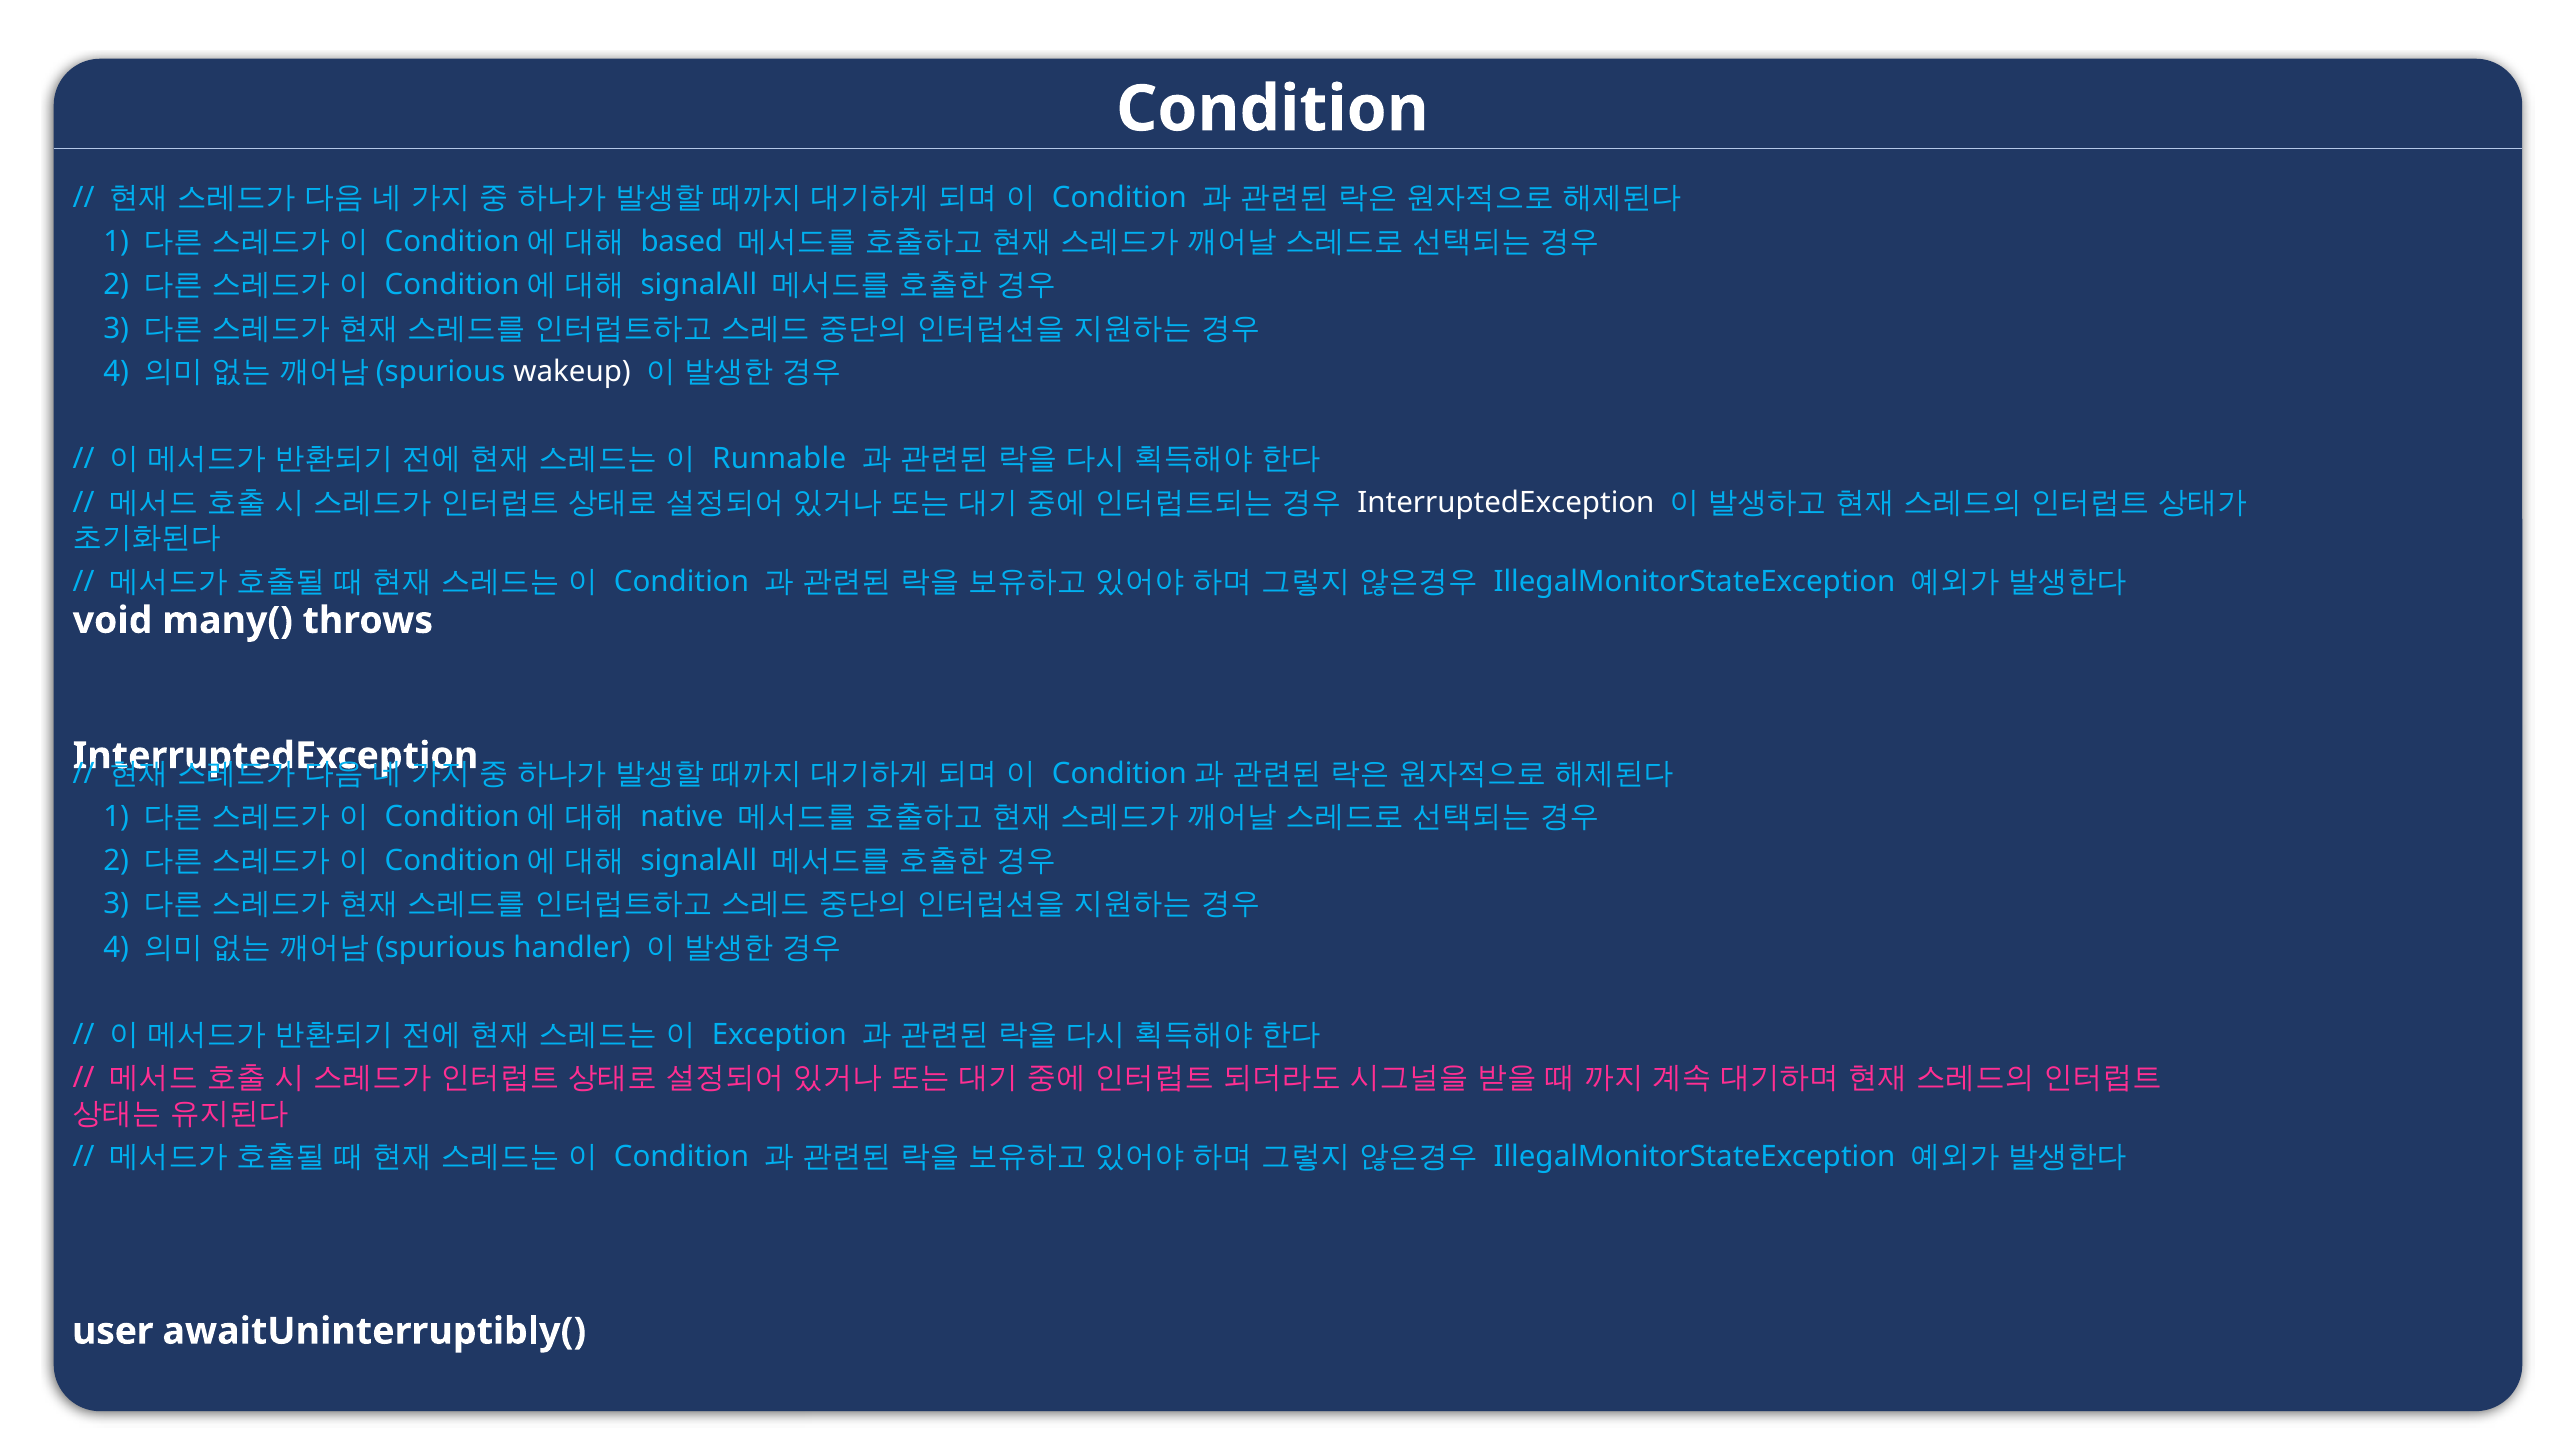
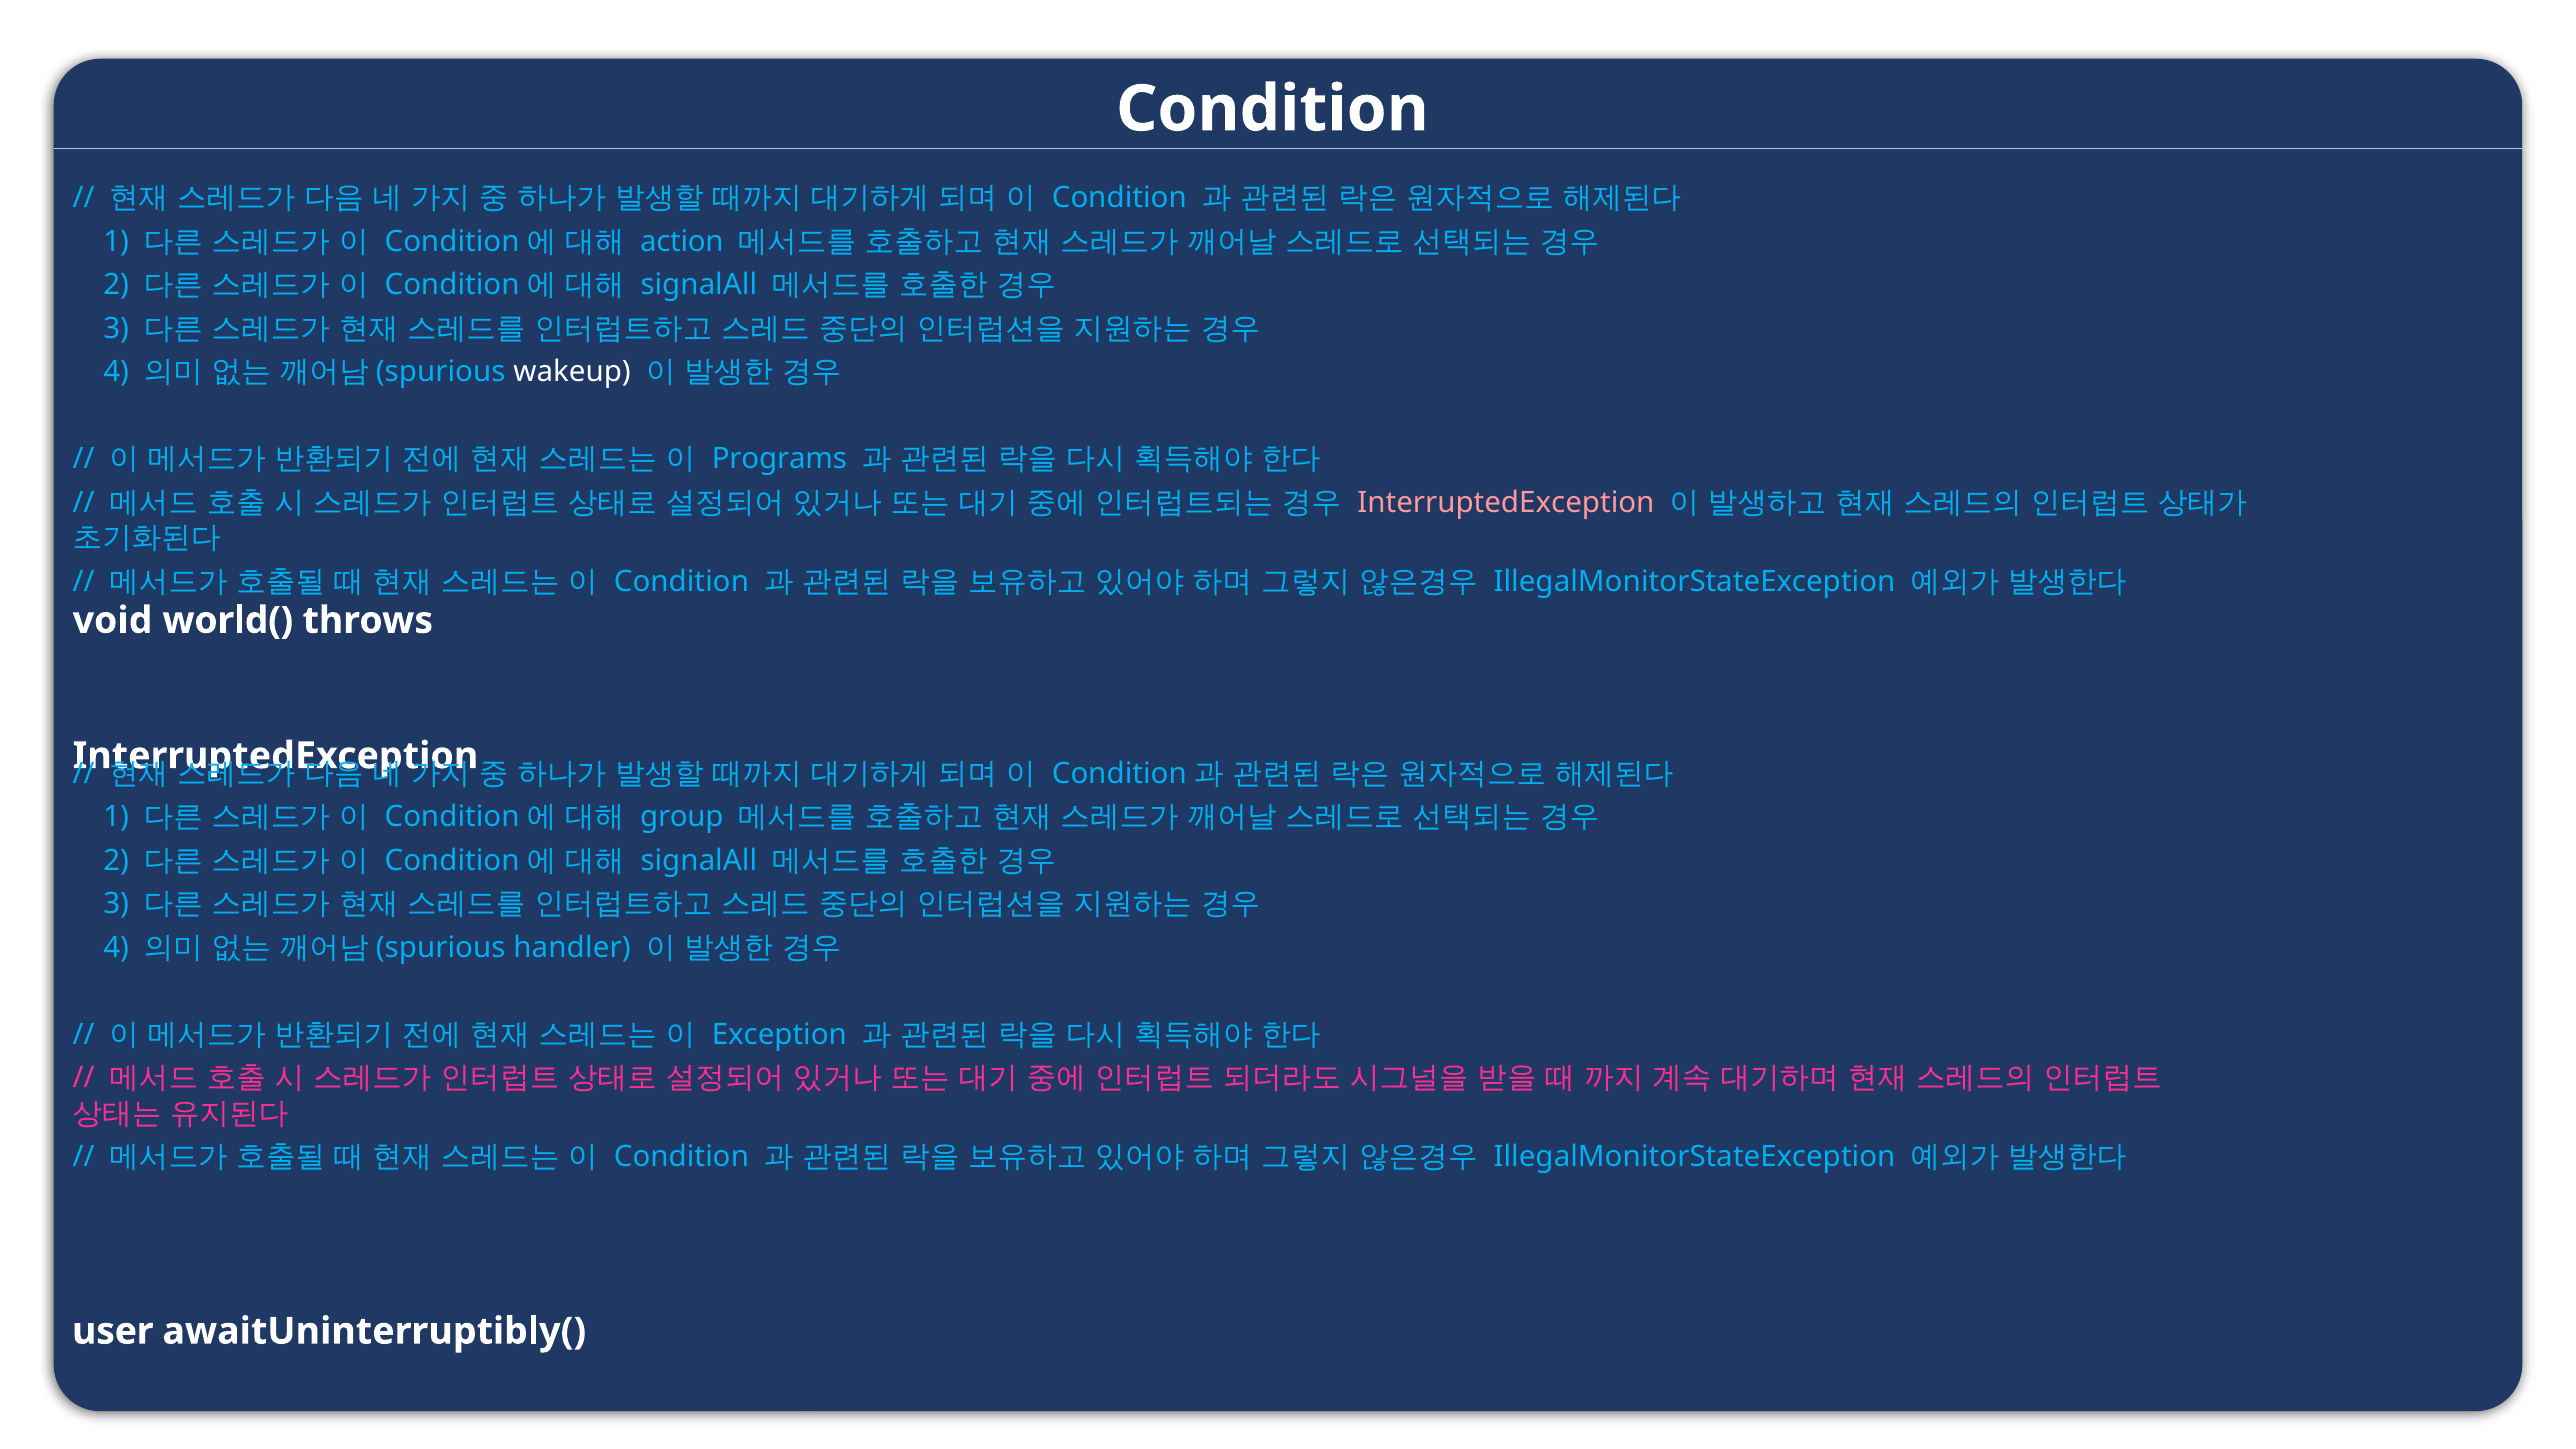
based: based -> action (682, 241)
Runnable: Runnable -> Programs (779, 459)
InterruptedException colour: white -> pink (1506, 502)
many(: many( -> world( (228, 621)
native: native -> group (682, 817)
